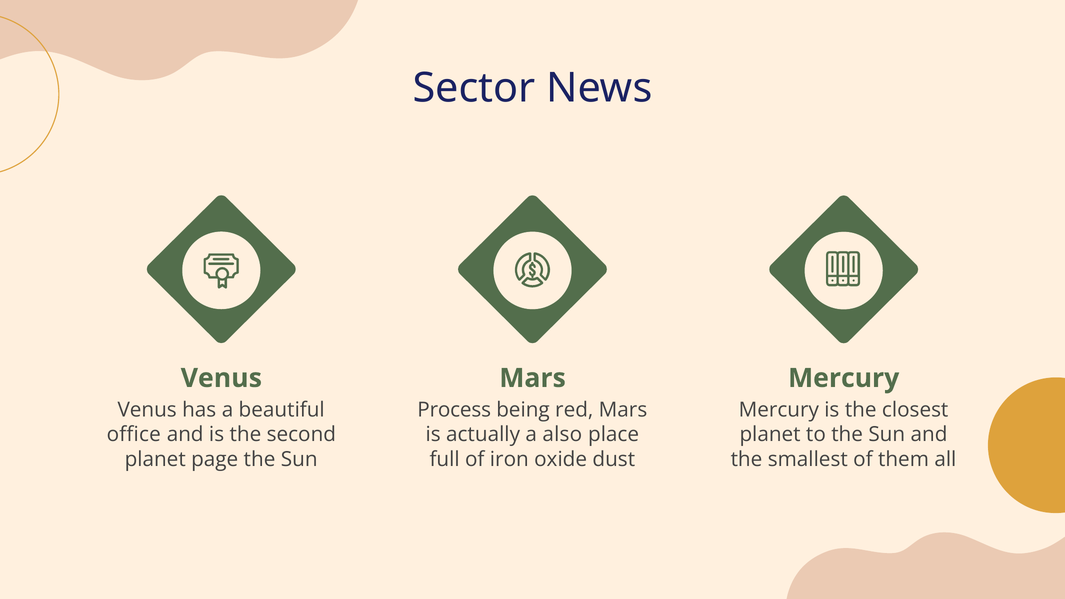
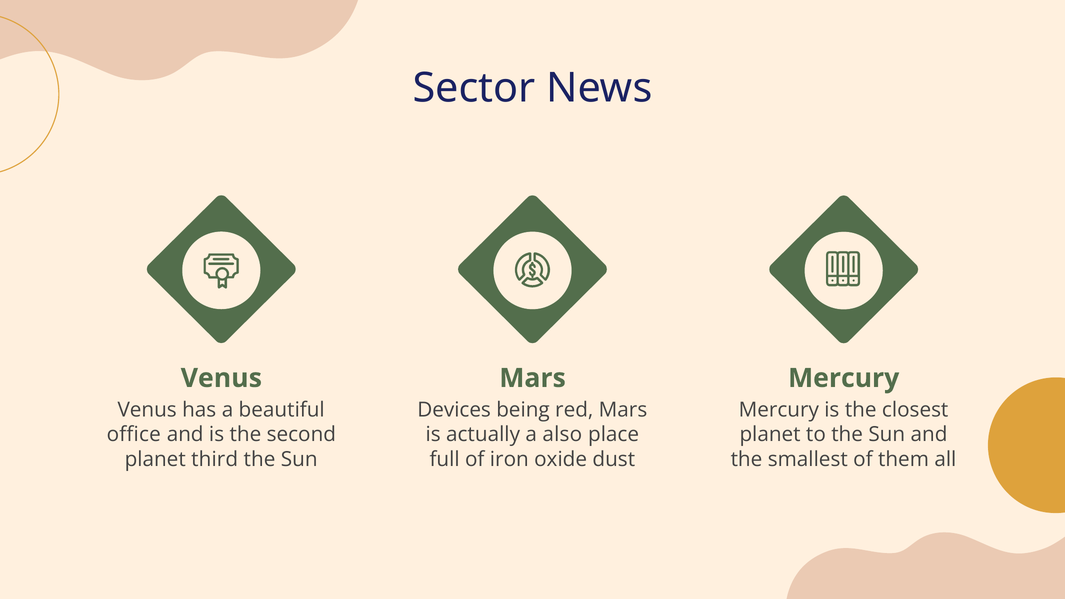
Process: Process -> Devices (454, 410)
page: page -> third (215, 460)
